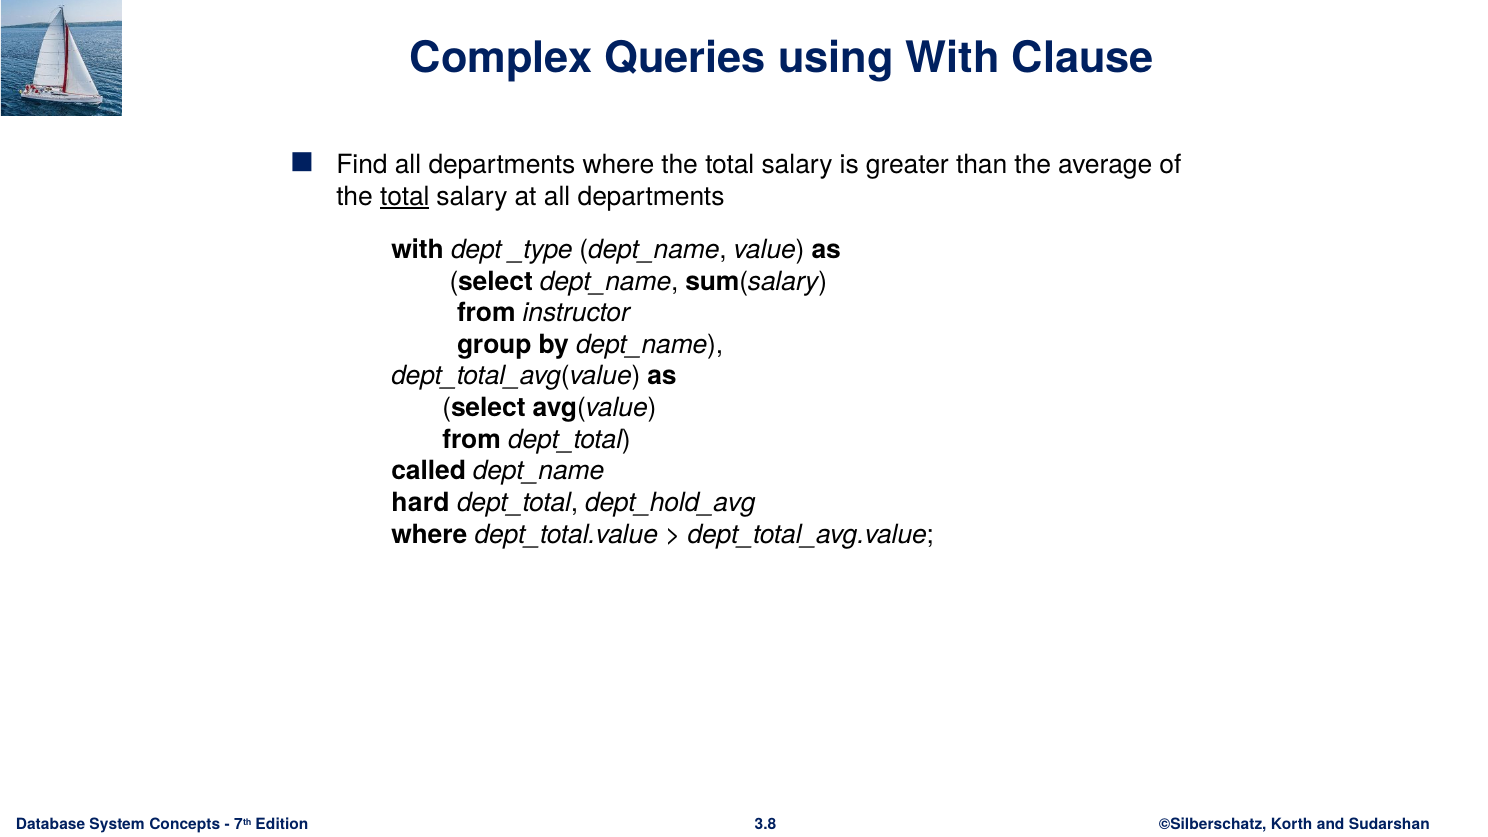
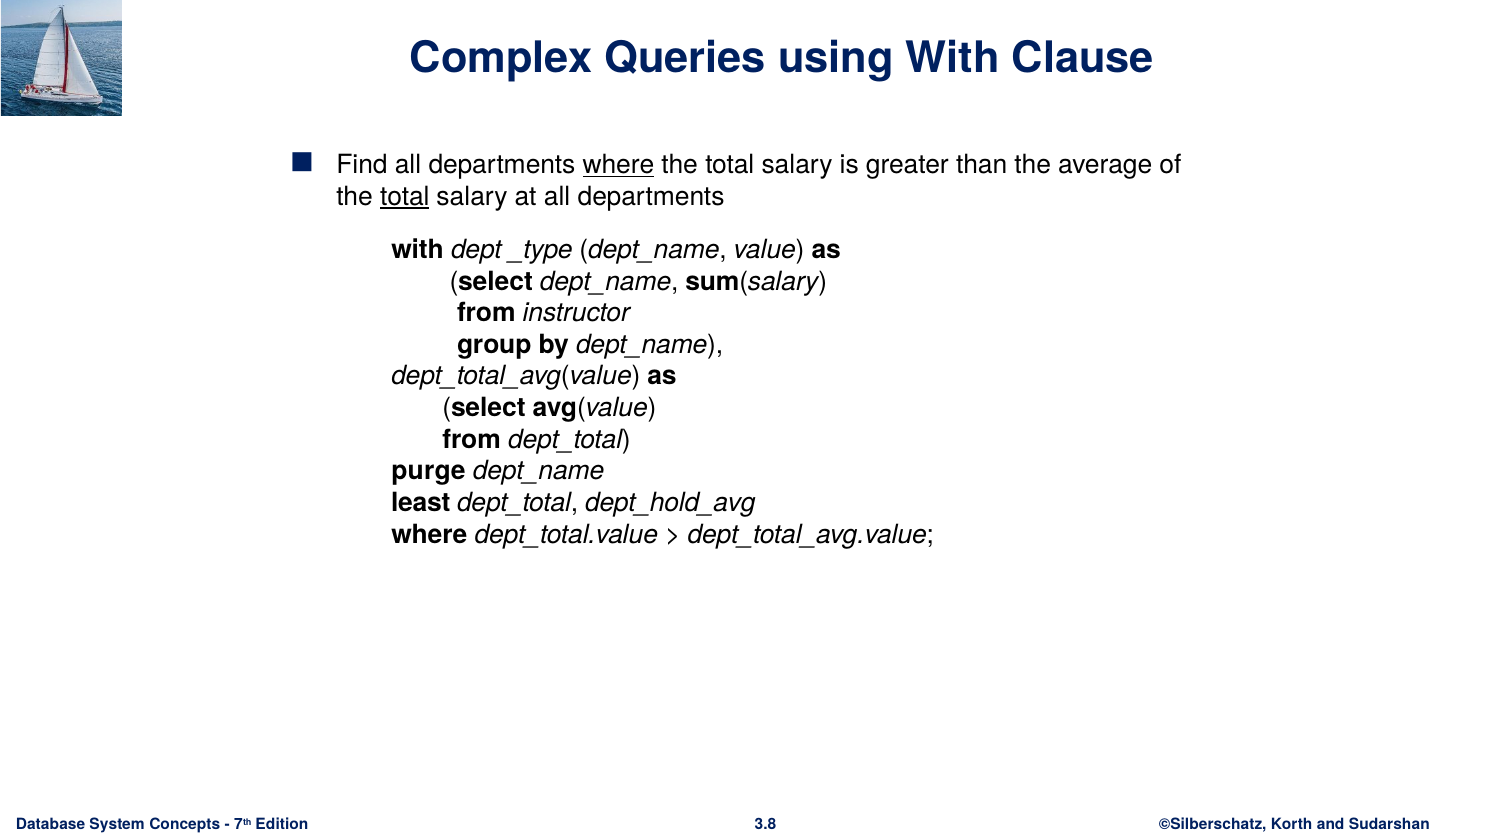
where underline: none -> present (618, 165)
called: called -> purge (428, 471)
hard: hard -> least (421, 503)
